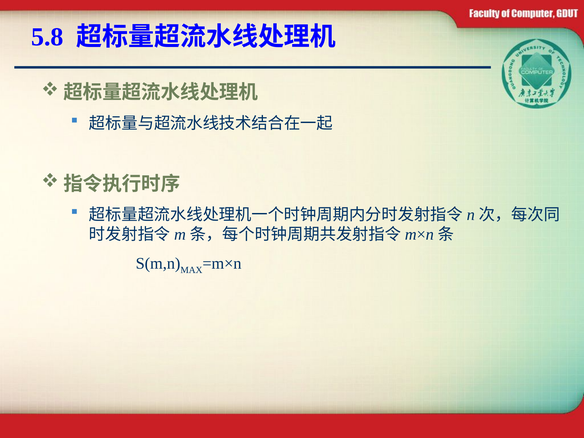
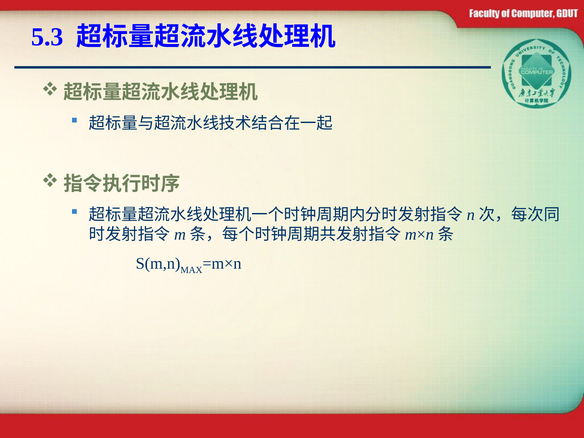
5.8: 5.8 -> 5.3 (47, 37)
